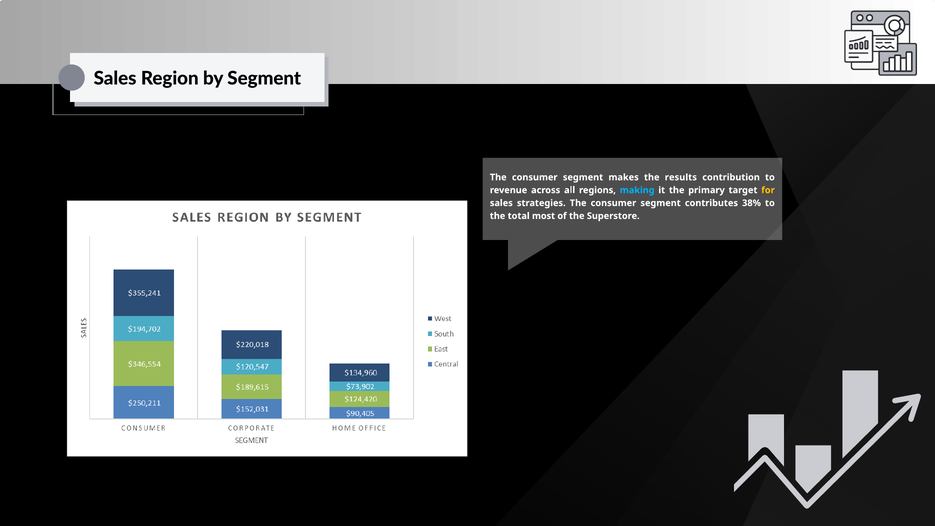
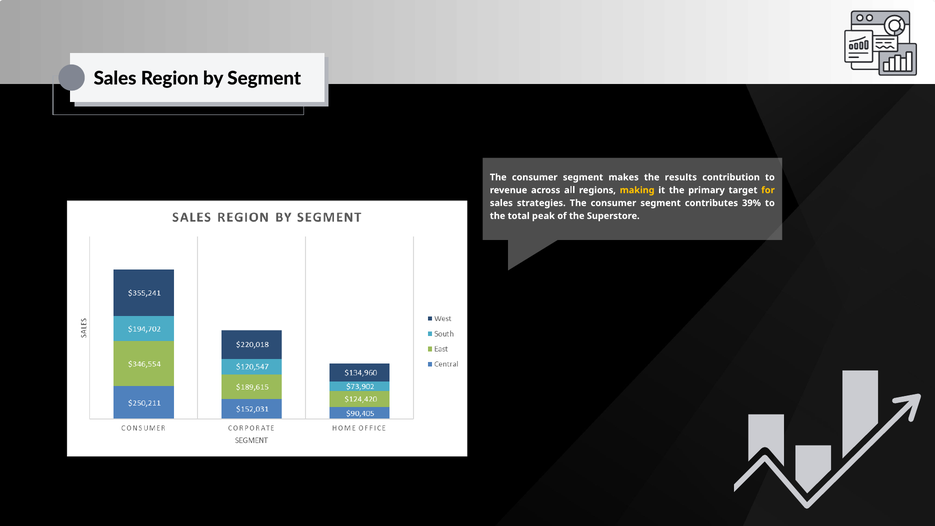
making colour: light blue -> yellow (637, 190)
38%: 38% -> 39% (752, 203)
most: most -> peak (543, 216)
